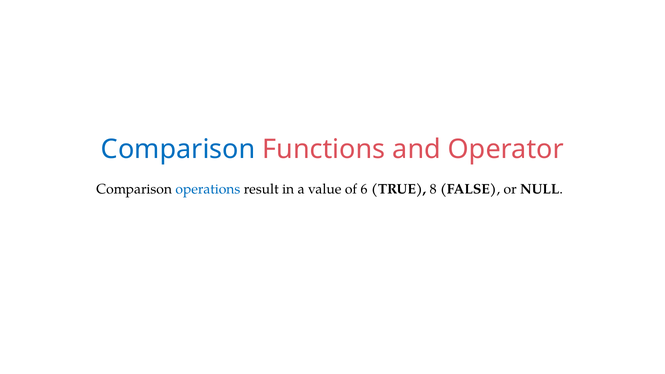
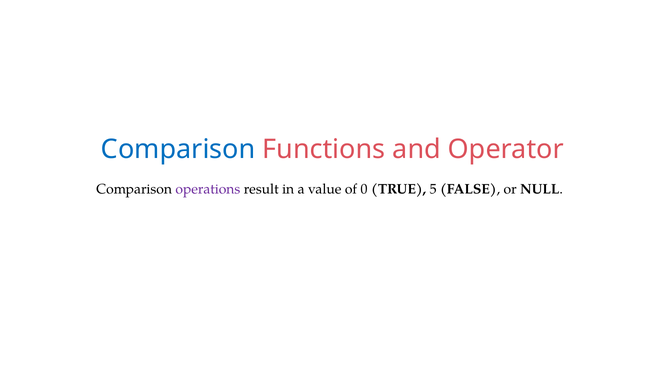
operations colour: blue -> purple (208, 189)
6: 6 -> 0 (364, 189)
8: 8 -> 5 (433, 189)
